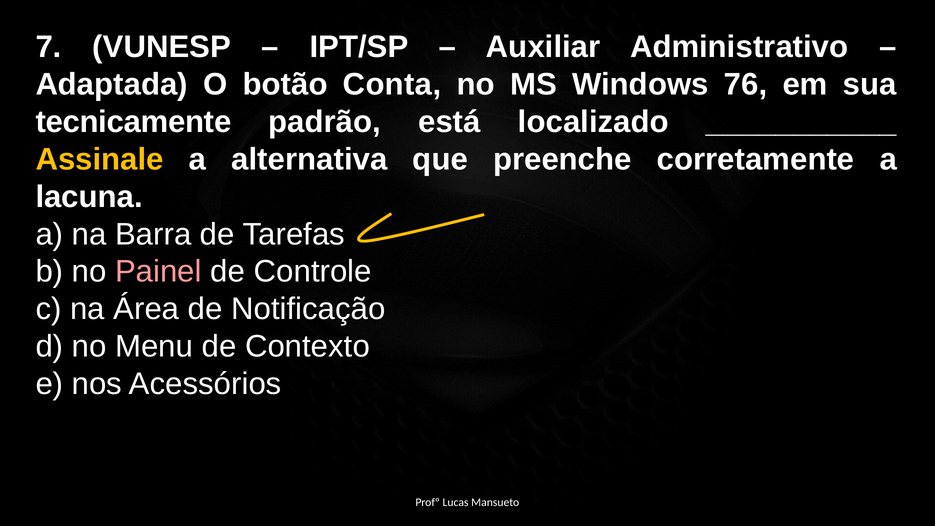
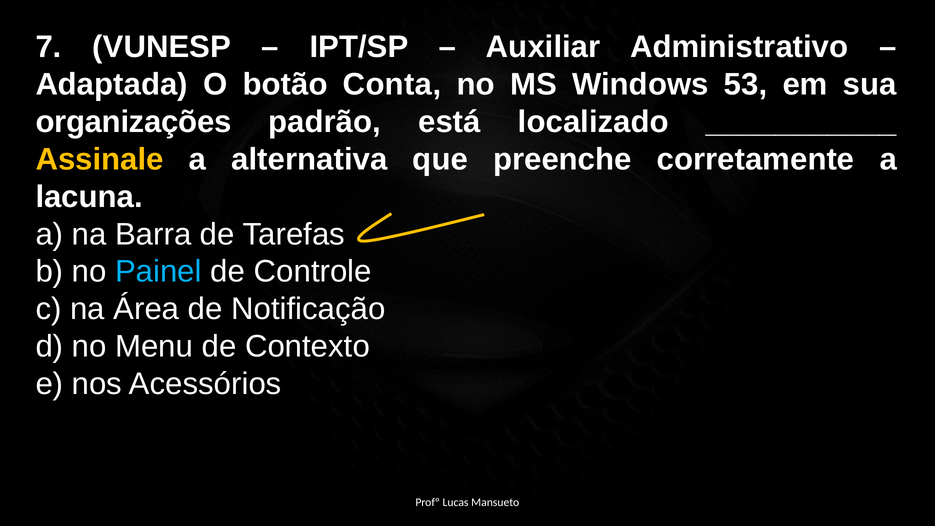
76: 76 -> 53 (746, 84)
tecnicamente: tecnicamente -> organizações (133, 122)
Painel colour: pink -> light blue (158, 272)
